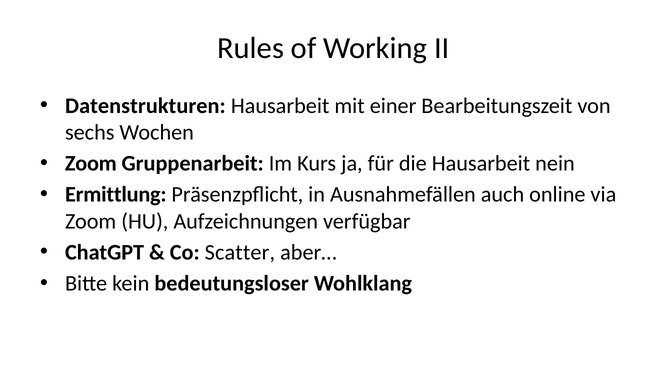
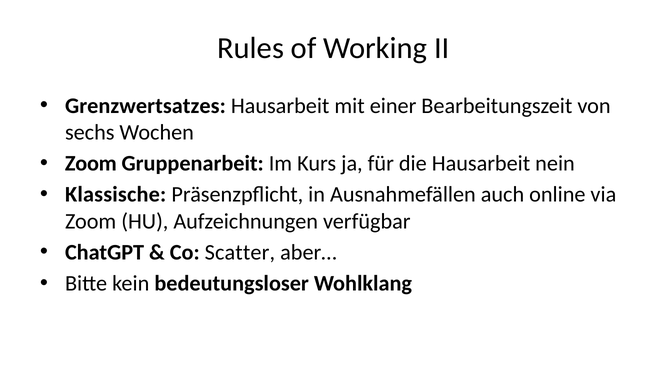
Datenstrukturen: Datenstrukturen -> Grenzwertsatzes (145, 106)
Ermittlung: Ermittlung -> Klassische (116, 195)
